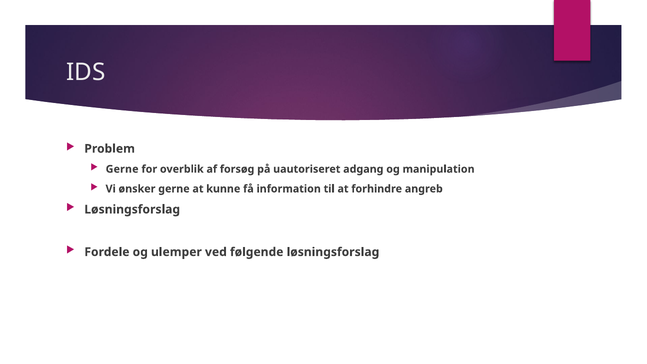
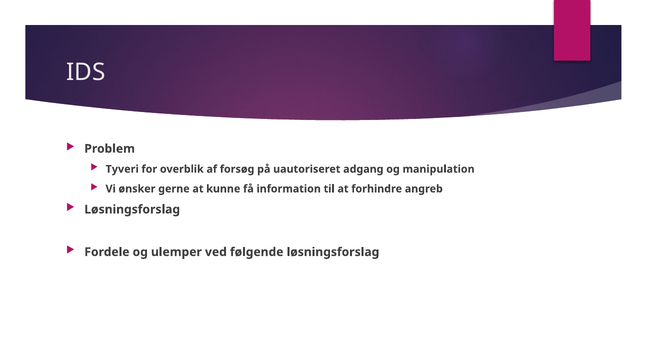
Gerne: Gerne -> Tyveri (122, 169)
